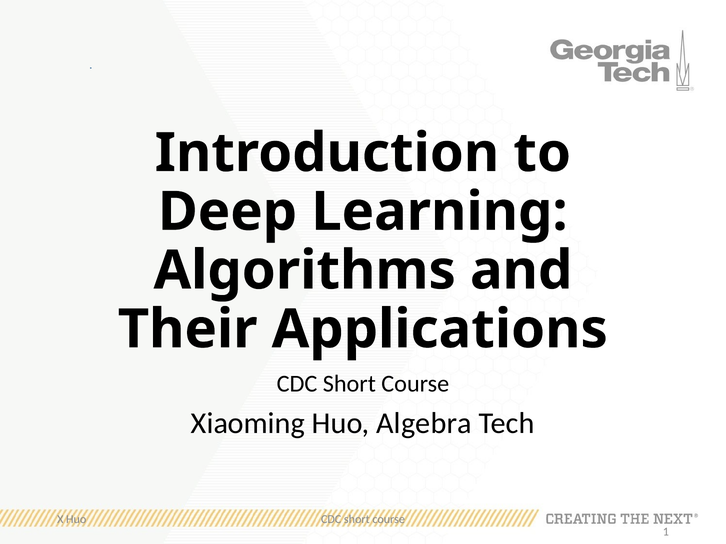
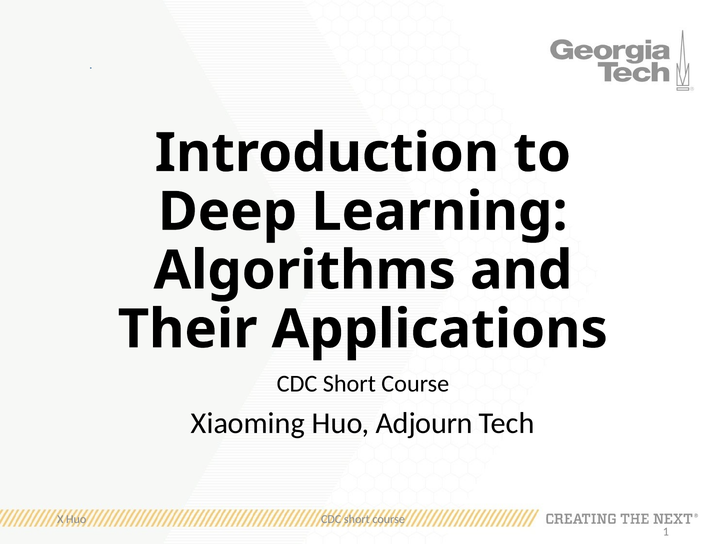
Algebra: Algebra -> Adjourn (424, 424)
